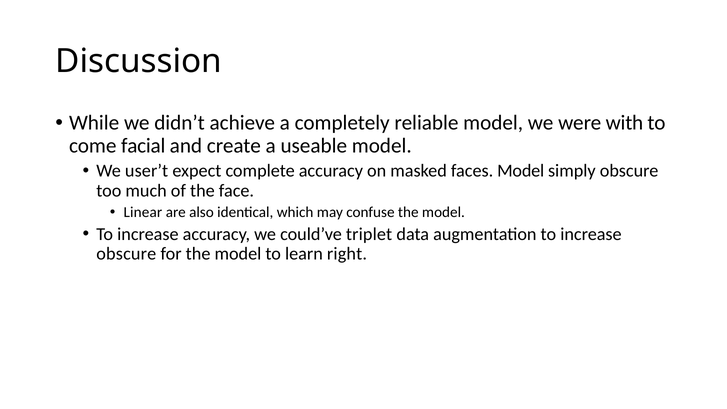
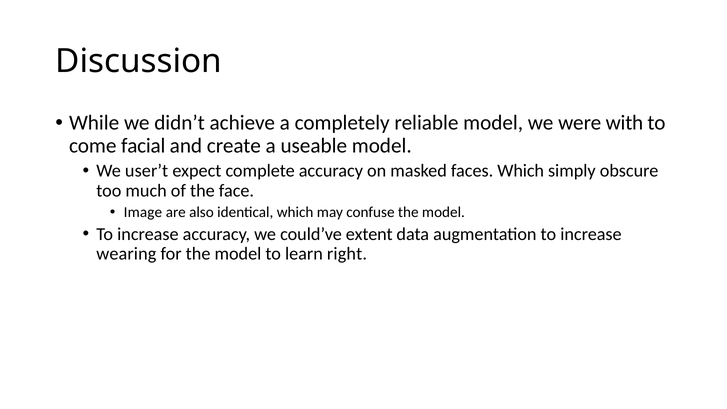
faces Model: Model -> Which (521, 171)
Linear: Linear -> Image (143, 212)
triplet: triplet -> extent (369, 234)
obscure: obscure -> wearing (126, 254)
